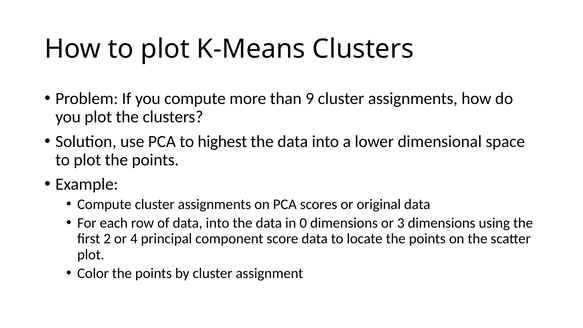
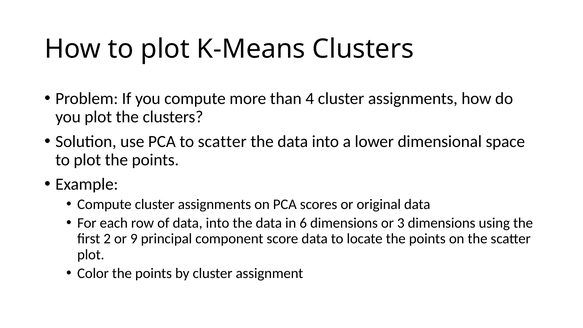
9: 9 -> 4 (310, 99)
to highest: highest -> scatter (222, 141)
0: 0 -> 6 (303, 223)
4: 4 -> 9 (134, 239)
